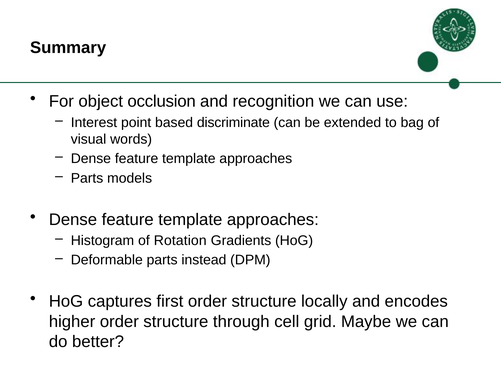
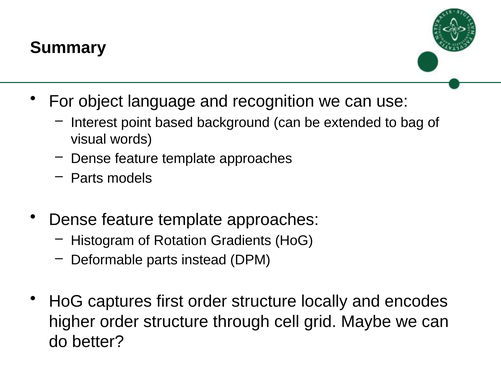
occlusion: occlusion -> language (162, 101)
discriminate: discriminate -> background (233, 122)
